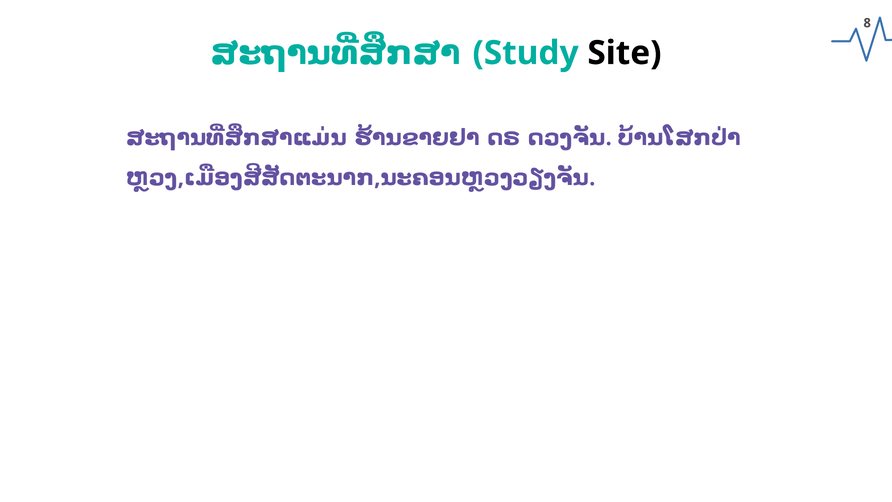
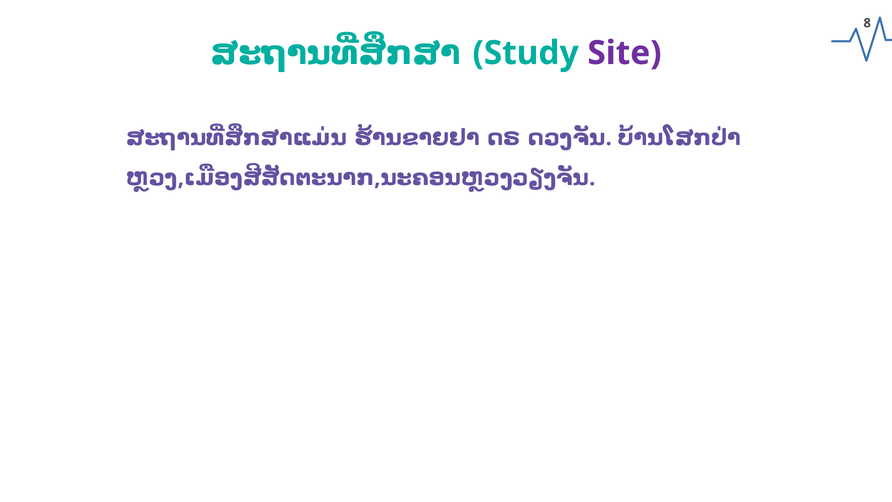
Site colour: black -> purple (624, 53)
